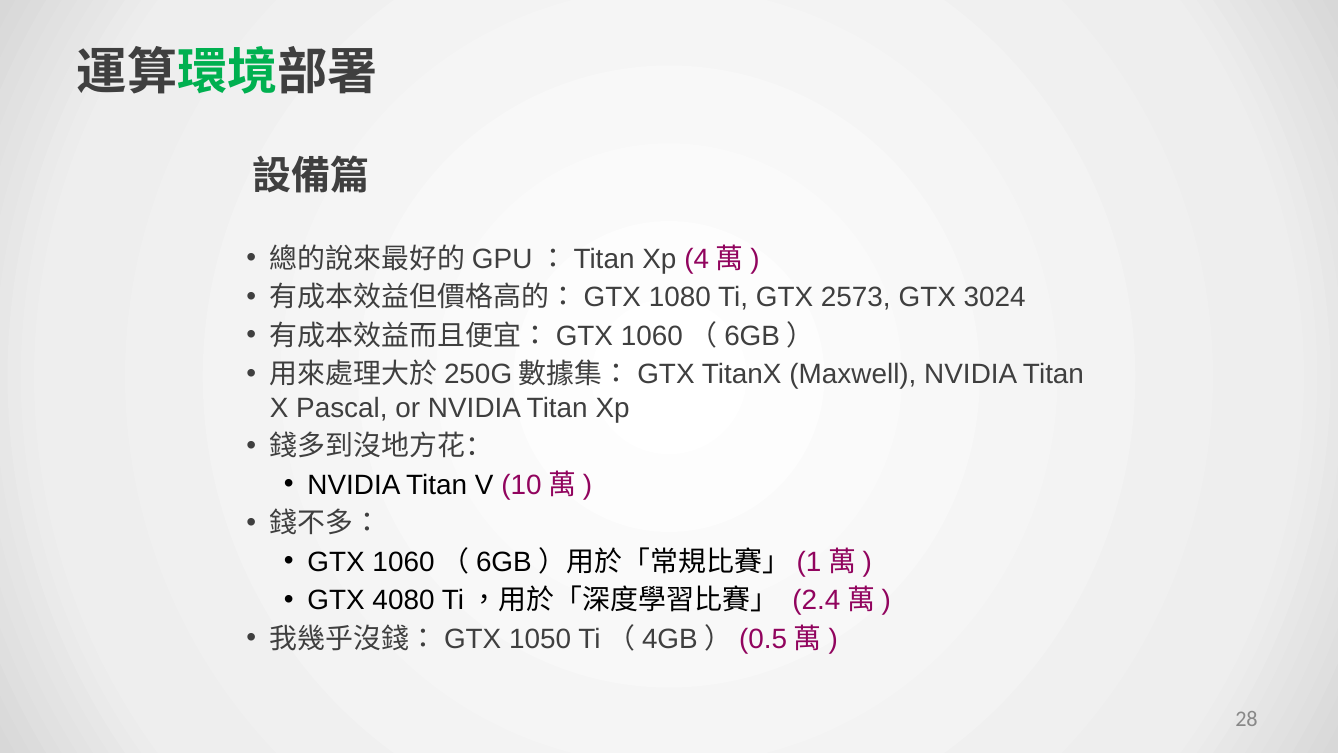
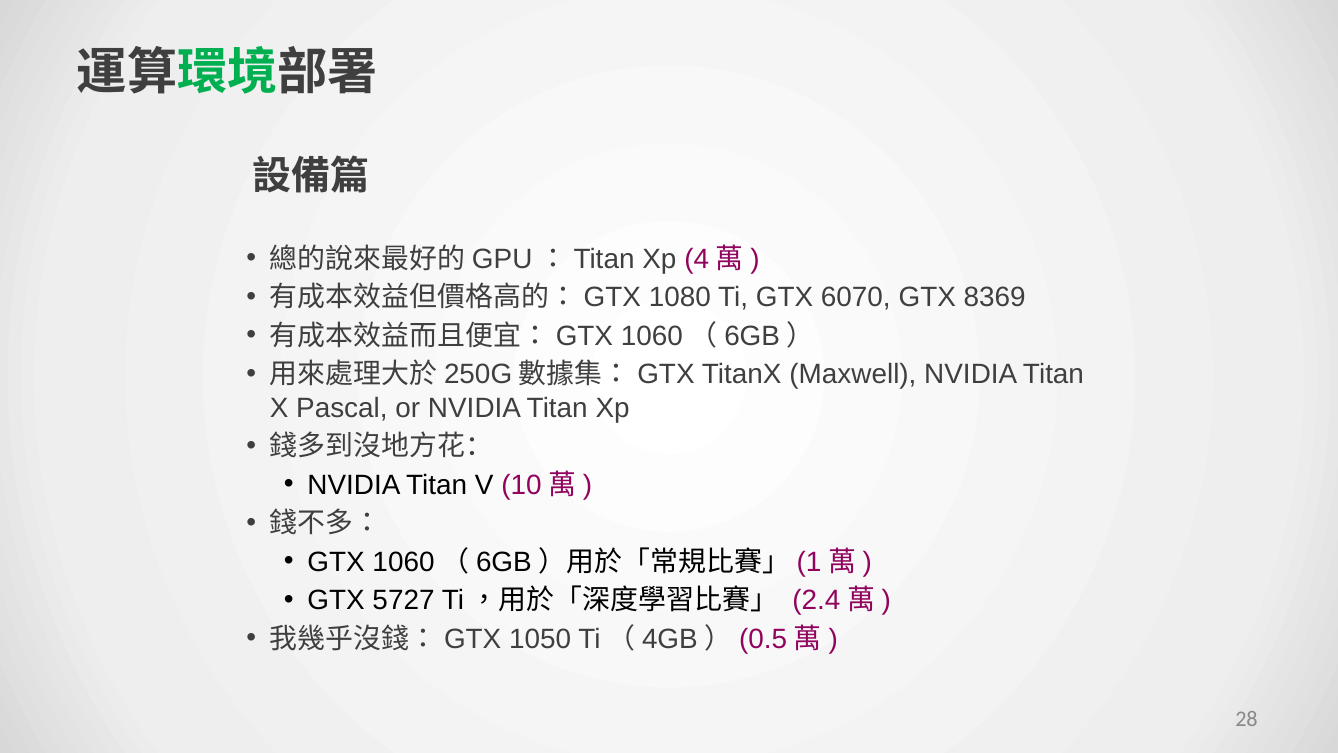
2573: 2573 -> 6070 (856, 298)
3024: 3024 -> 8369 (995, 298)
4080: 4080 -> 5727 (404, 600)
